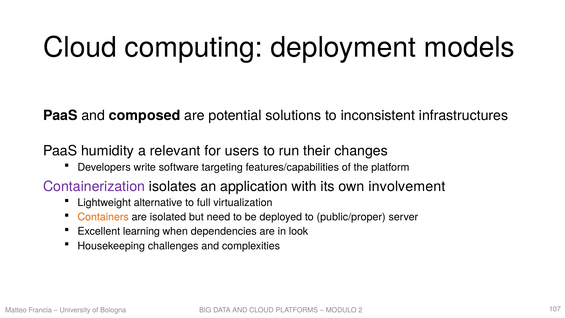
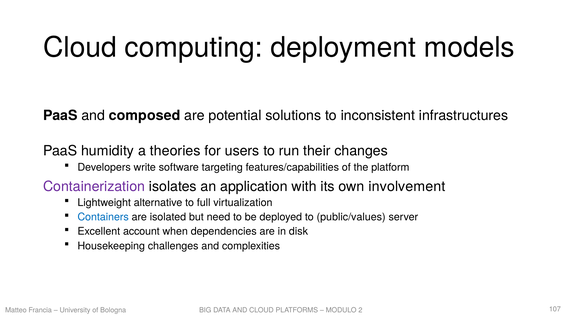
relevant: relevant -> theories (175, 151)
Containers colour: orange -> blue (103, 217)
public/proper: public/proper -> public/values (351, 217)
learning: learning -> account (141, 231)
look: look -> disk (298, 231)
